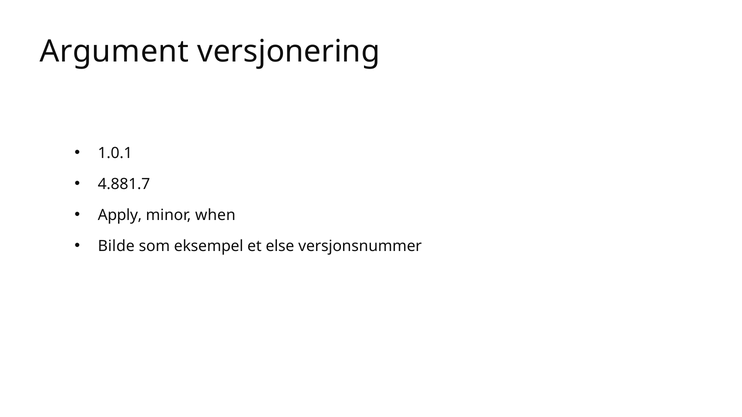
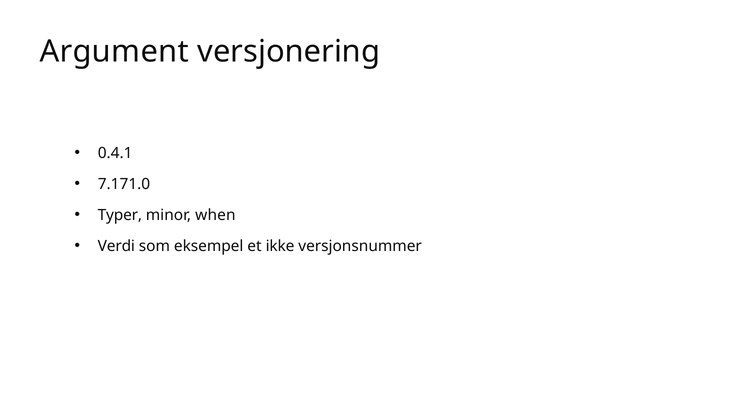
1.0.1: 1.0.1 -> 0.4.1 (115, 153)
4.881.7: 4.881.7 -> 7.171.0 (124, 184)
Apply: Apply -> Typer (120, 215)
Bilde: Bilde -> Verdi (116, 246)
else: else -> ikke (280, 246)
